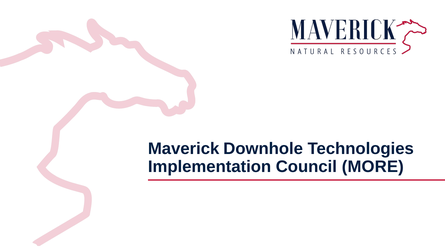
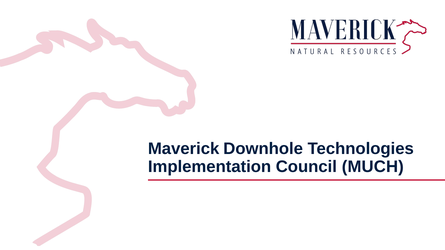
MORE: MORE -> MUCH (373, 167)
